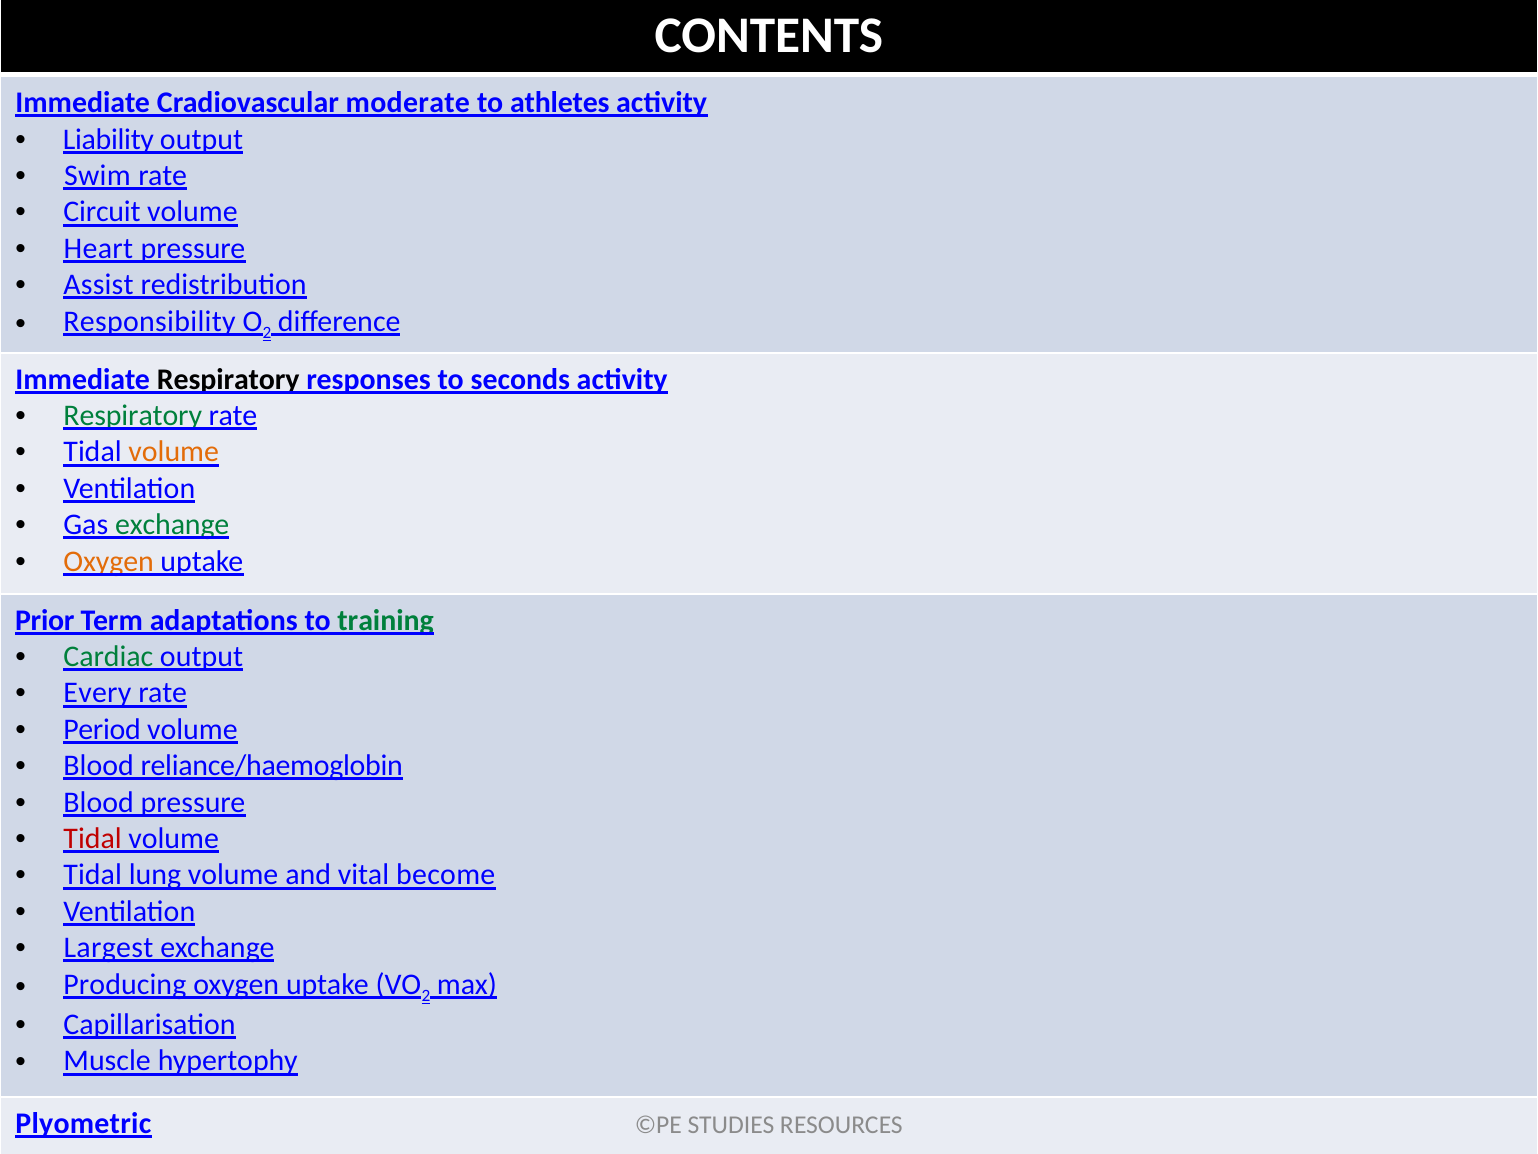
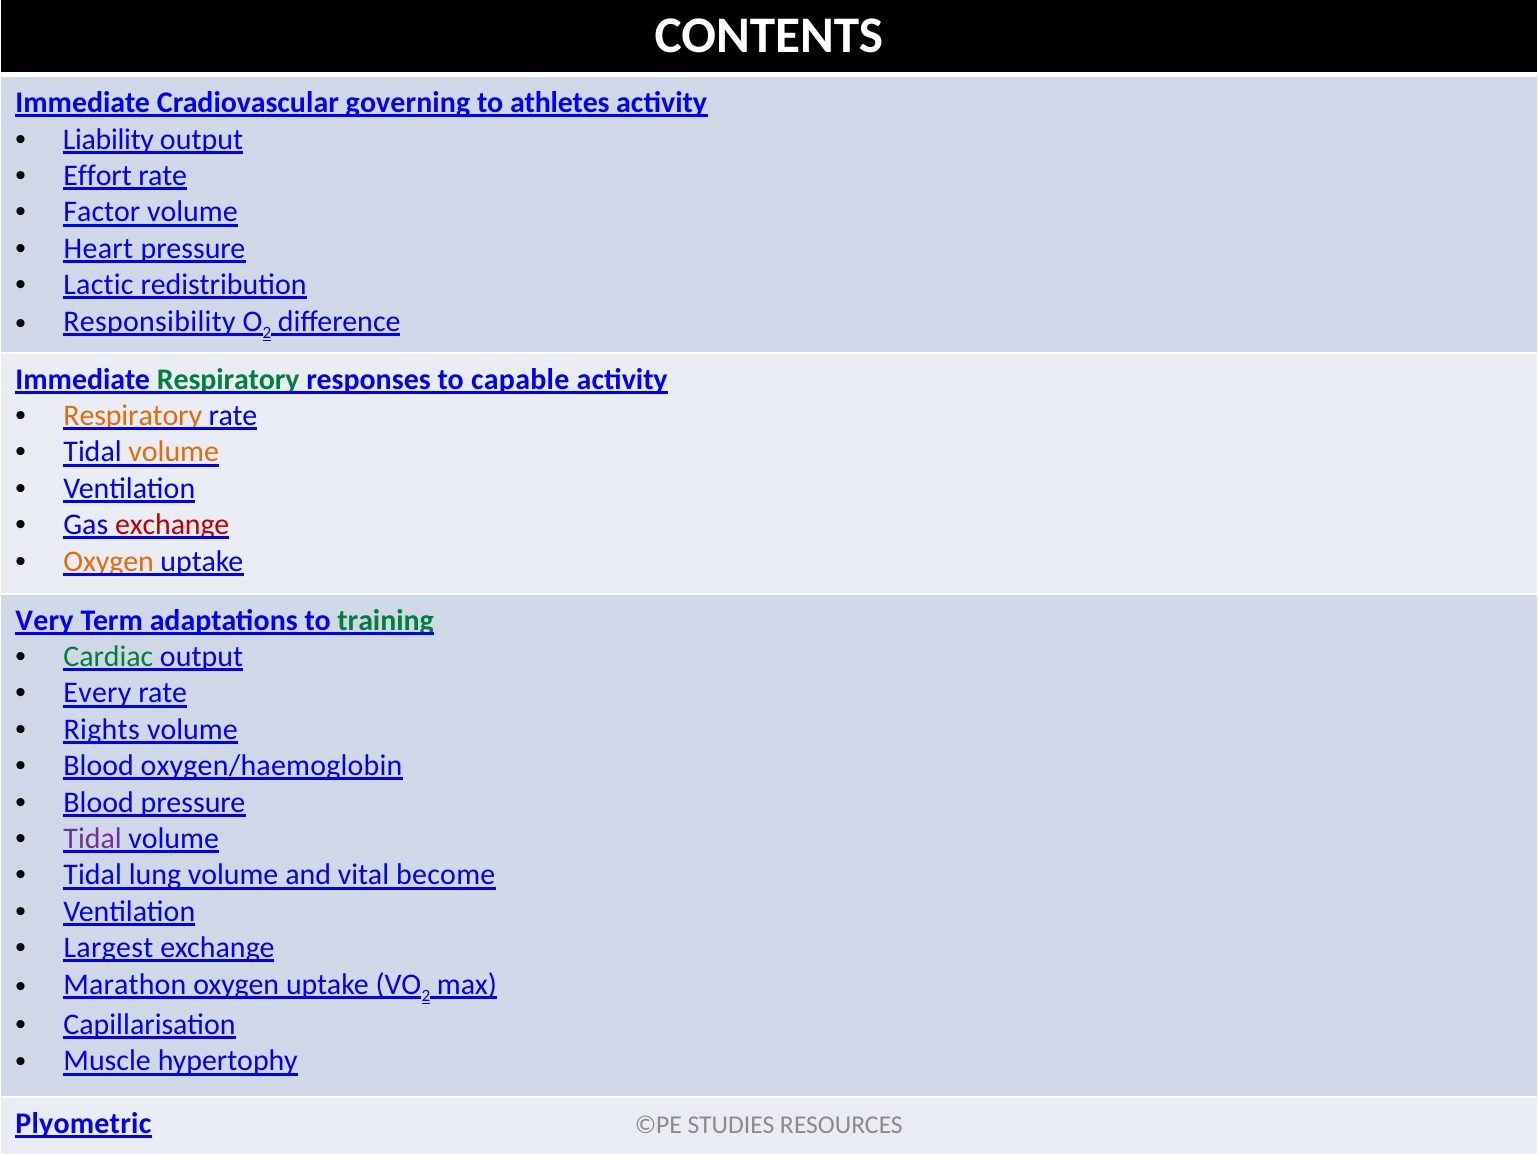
moderate: moderate -> governing (408, 103)
Swim: Swim -> Effort (98, 175)
Circuit: Circuit -> Factor (102, 212)
Assist: Assist -> Lactic (98, 285)
Respiratory colour: black -> green (228, 379)
seconds: seconds -> capable (520, 379)
Respiratory colour: green -> orange (133, 415)
exchange colour: green -> red (172, 525)
Prior: Prior -> Very (44, 620)
Period: Period -> Rights (102, 729)
reliance/haemoglobin: reliance/haemoglobin -> oxygen/haemoglobin (271, 765)
Tidal colour: red -> purple (93, 838)
Producing: Producing -> Marathon (125, 984)
